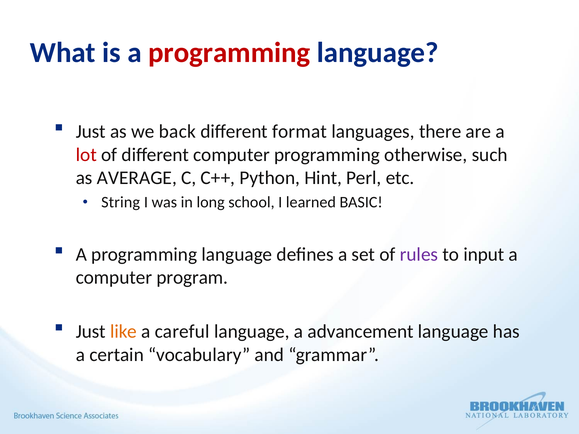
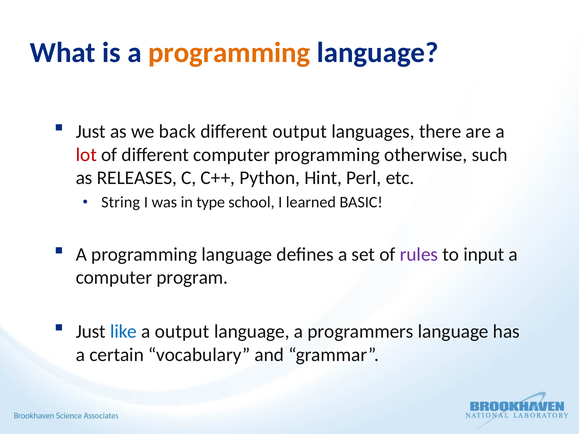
programming colour: red -> orange (229, 53)
different format: format -> output (300, 132)
AVERAGE: AVERAGE -> RELEASES (137, 178)
long: long -> type (211, 202)
like colour: orange -> blue (124, 332)
a careful: careful -> output (182, 332)
advancement: advancement -> programmers (361, 332)
